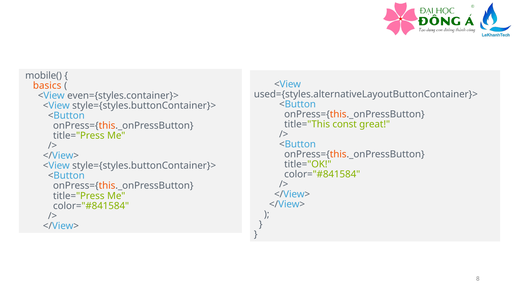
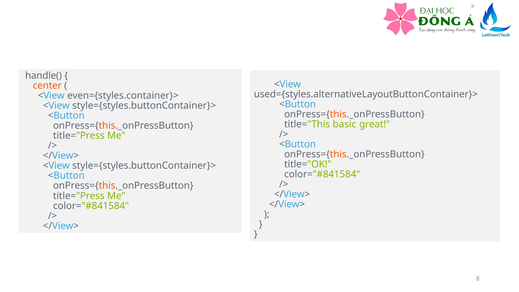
mobile(: mobile( -> handle( (44, 76)
basics: basics -> center (47, 86)
const: const -> basic (345, 124)
